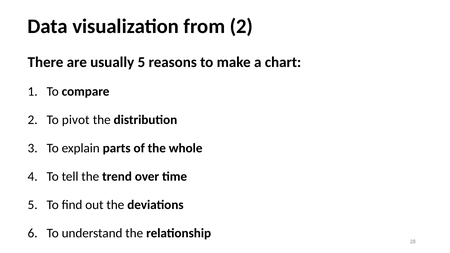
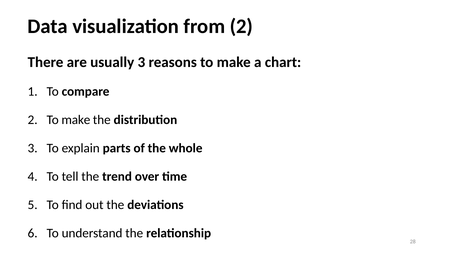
usually 5: 5 -> 3 (141, 62)
2 To pivot: pivot -> make (76, 120)
